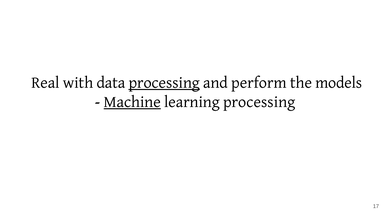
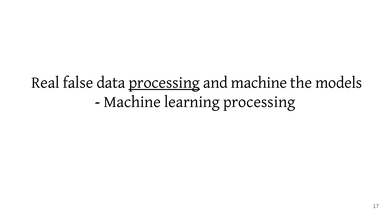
with: with -> false (78, 83)
and perform: perform -> machine (259, 83)
Machine underline: present -> none (132, 102)
